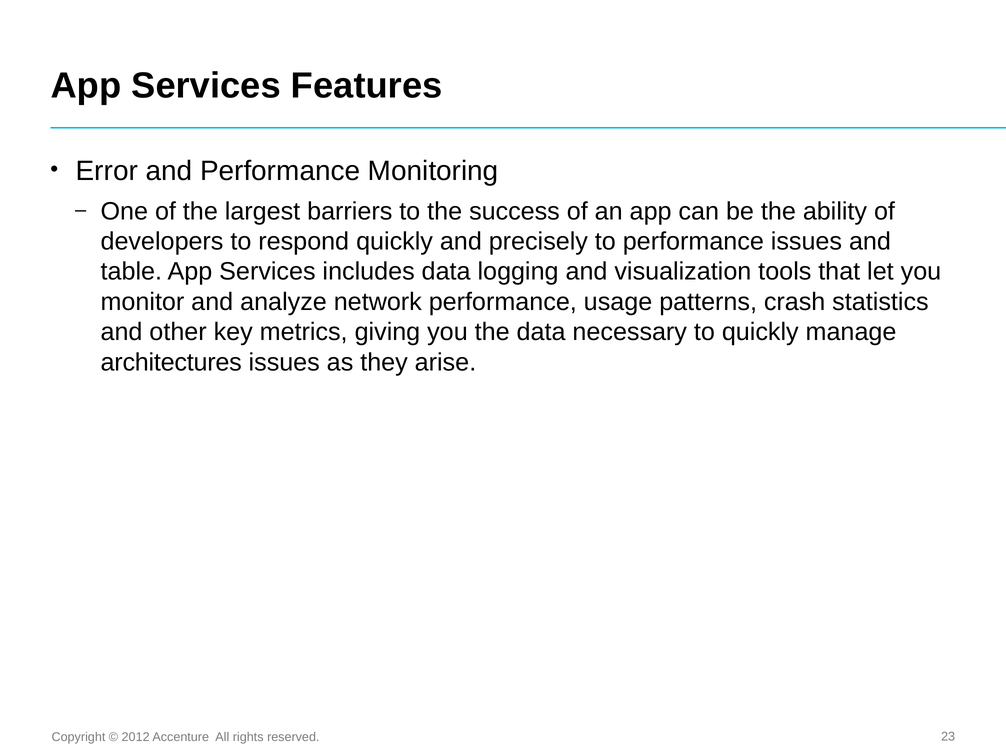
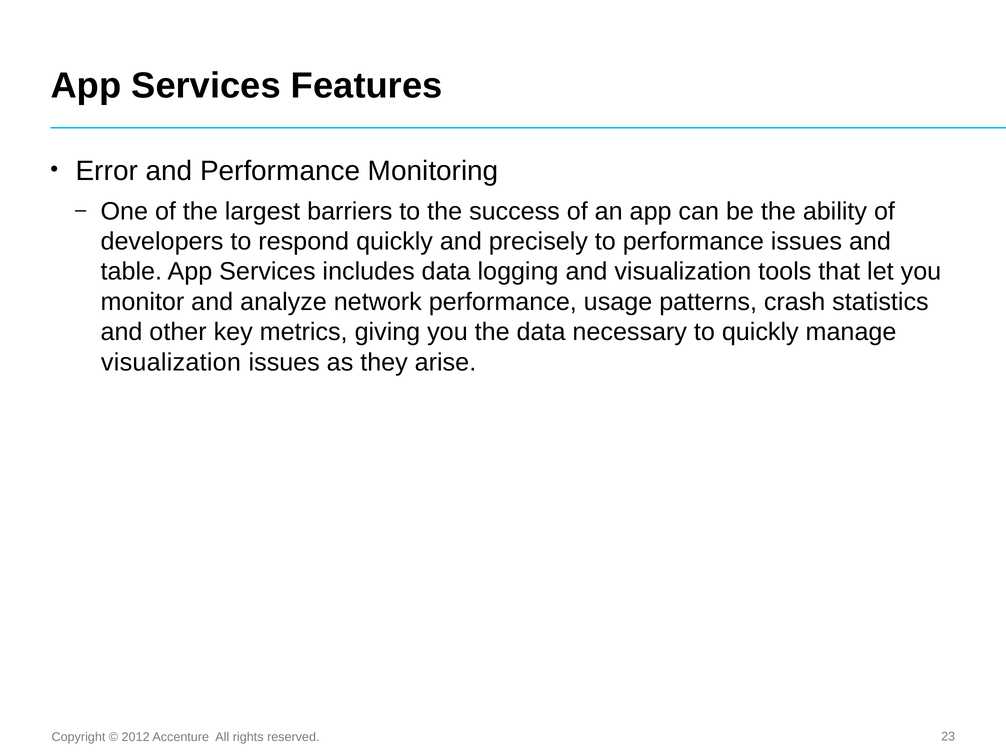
architectures: architectures -> visualization (171, 362)
